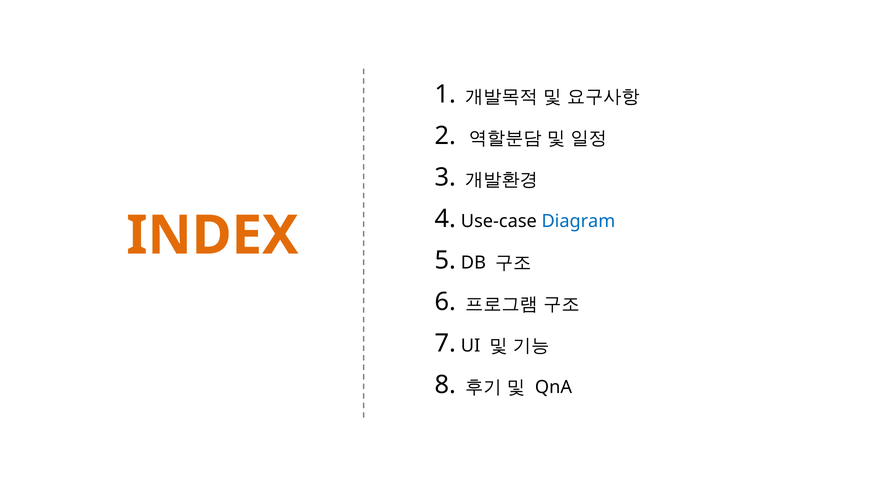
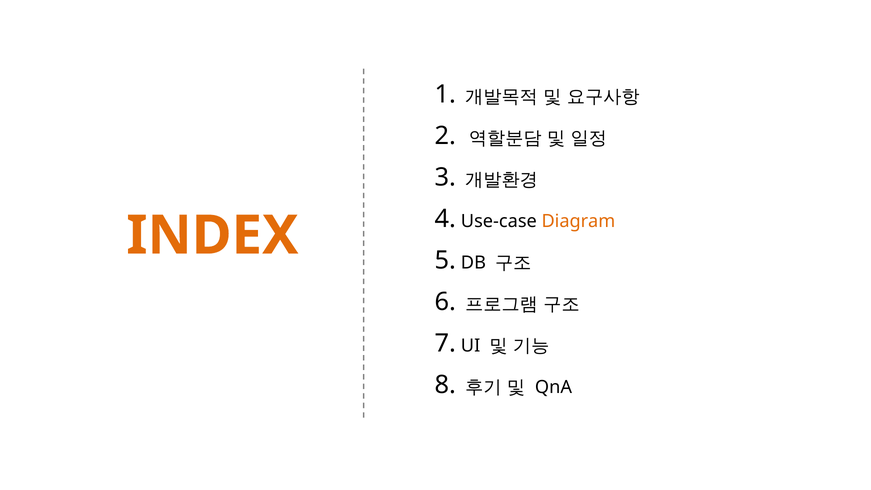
Diagram colour: blue -> orange (578, 221)
